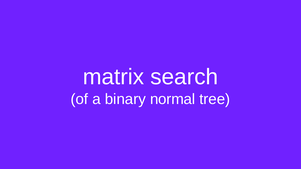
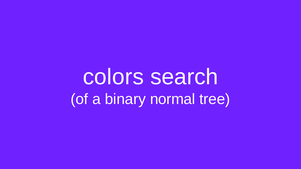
matrix: matrix -> colors (113, 77)
